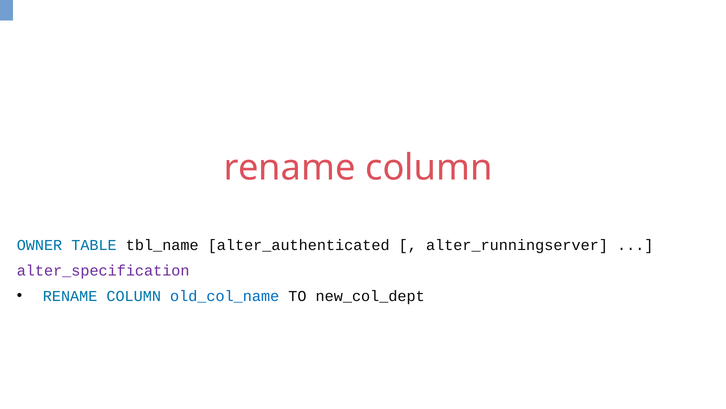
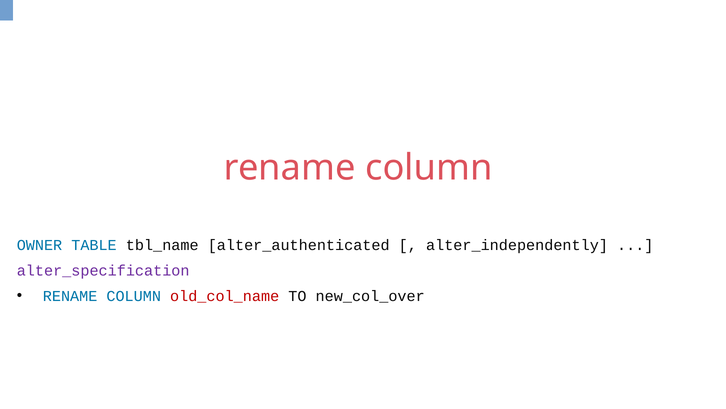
alter_runningserver: alter_runningserver -> alter_independently (517, 245)
old_col_name colour: blue -> red (225, 296)
new_col_dept: new_col_dept -> new_col_over (370, 296)
